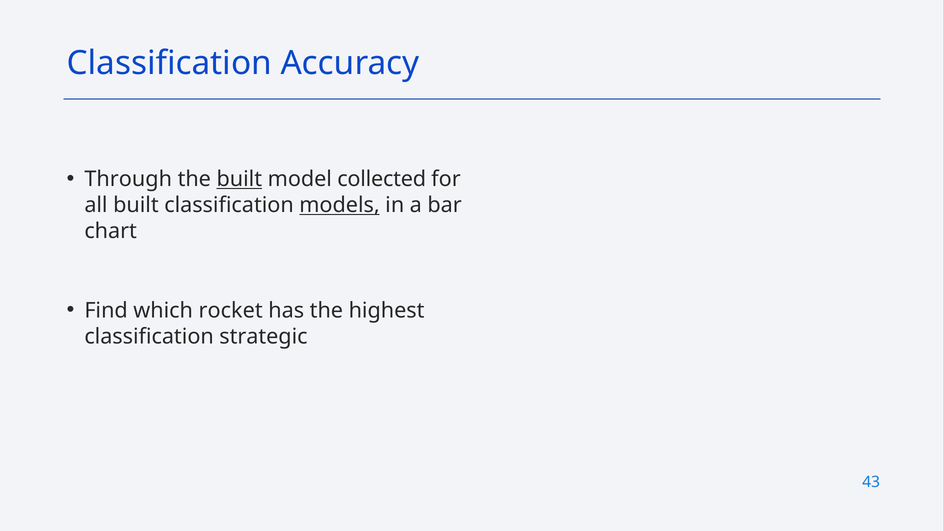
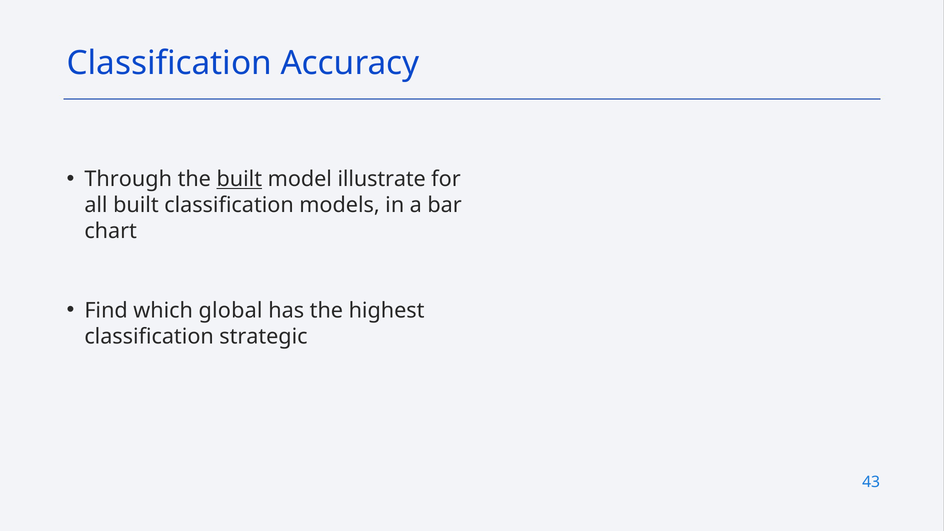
collected: collected -> illustrate (382, 179)
models underline: present -> none (339, 205)
rocket: rocket -> global (231, 310)
